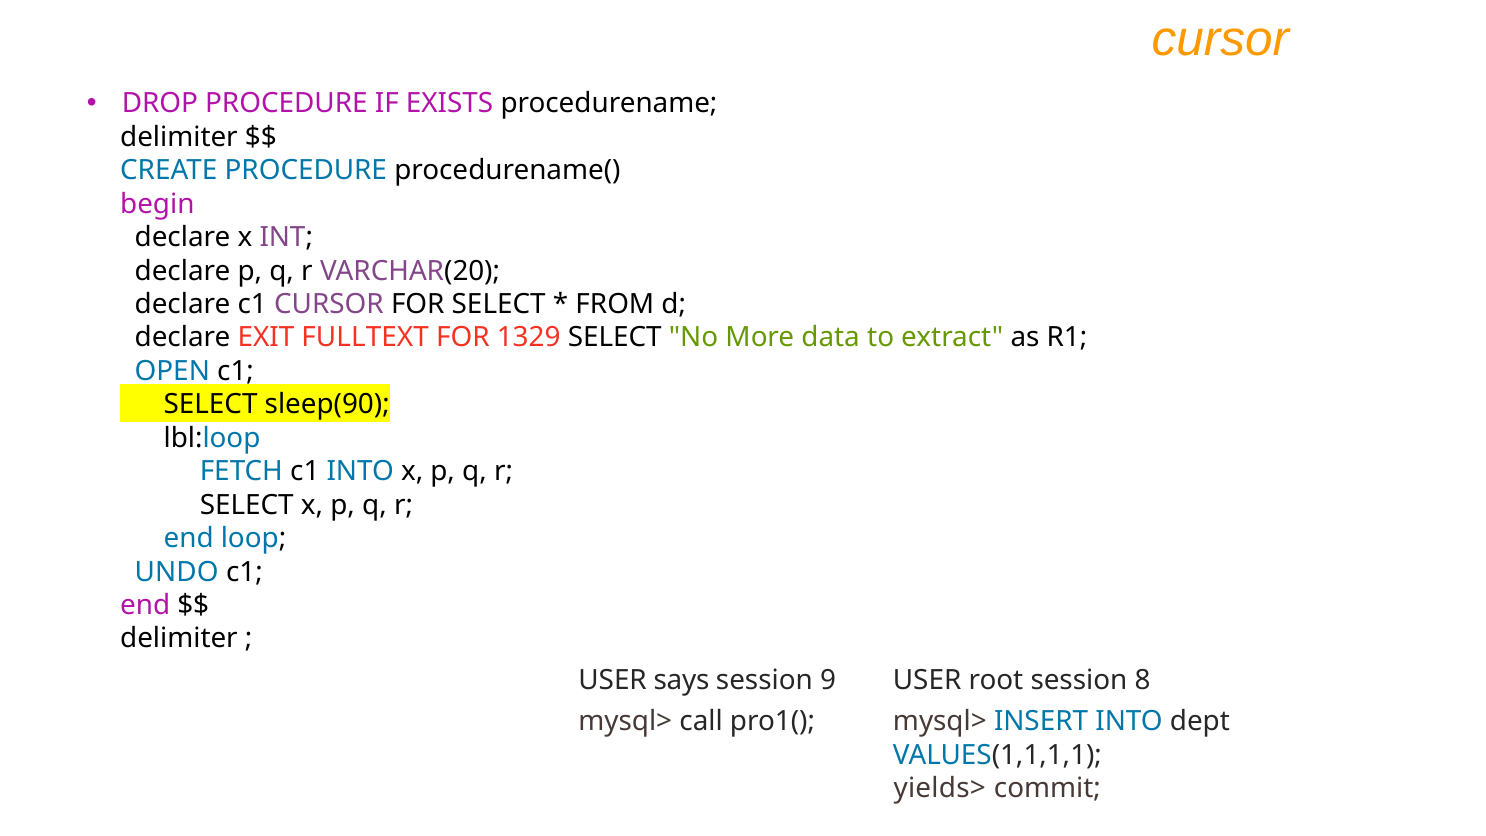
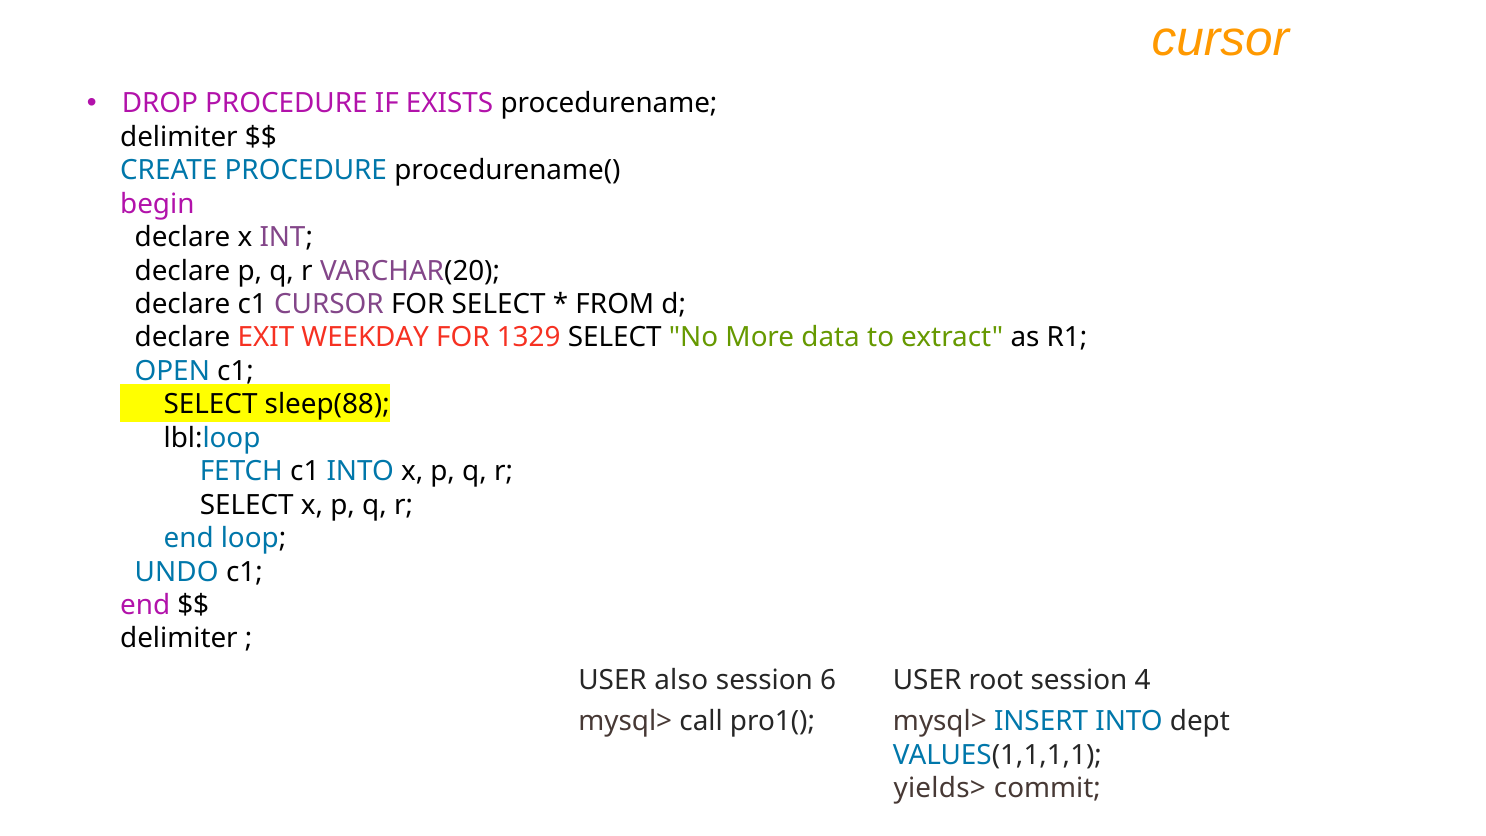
FULLTEXT: FULLTEXT -> WEEKDAY (365, 338)
sleep(90: sleep(90 -> sleep(88 (327, 405)
says: says -> also (681, 681)
9: 9 -> 6 (828, 681)
8: 8 -> 4 (1143, 681)
